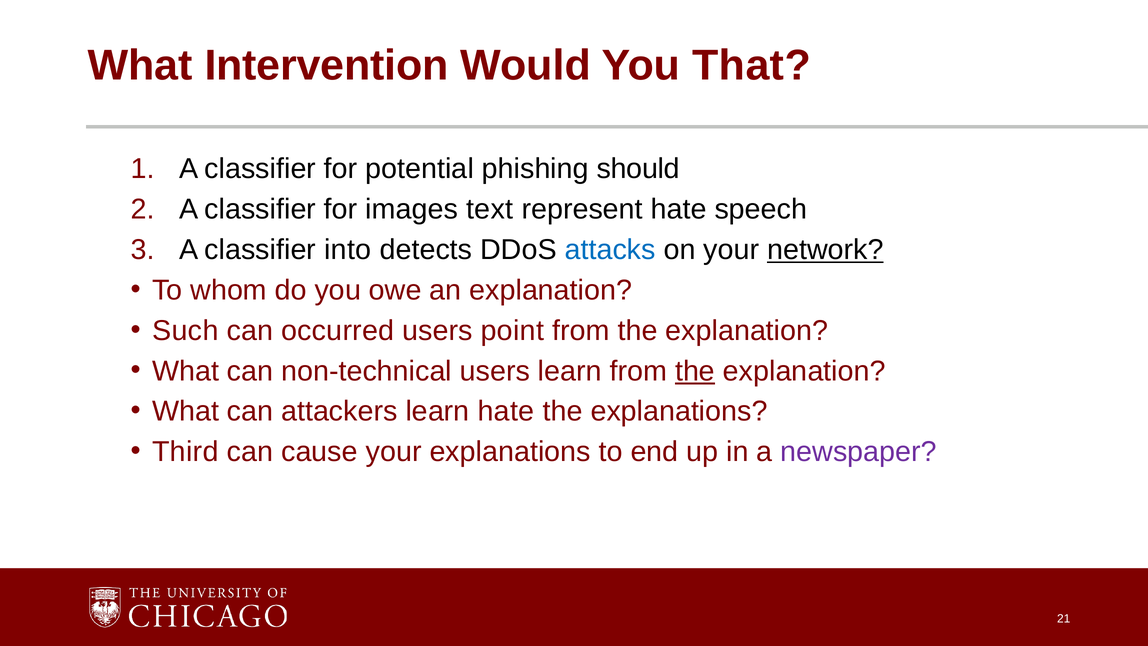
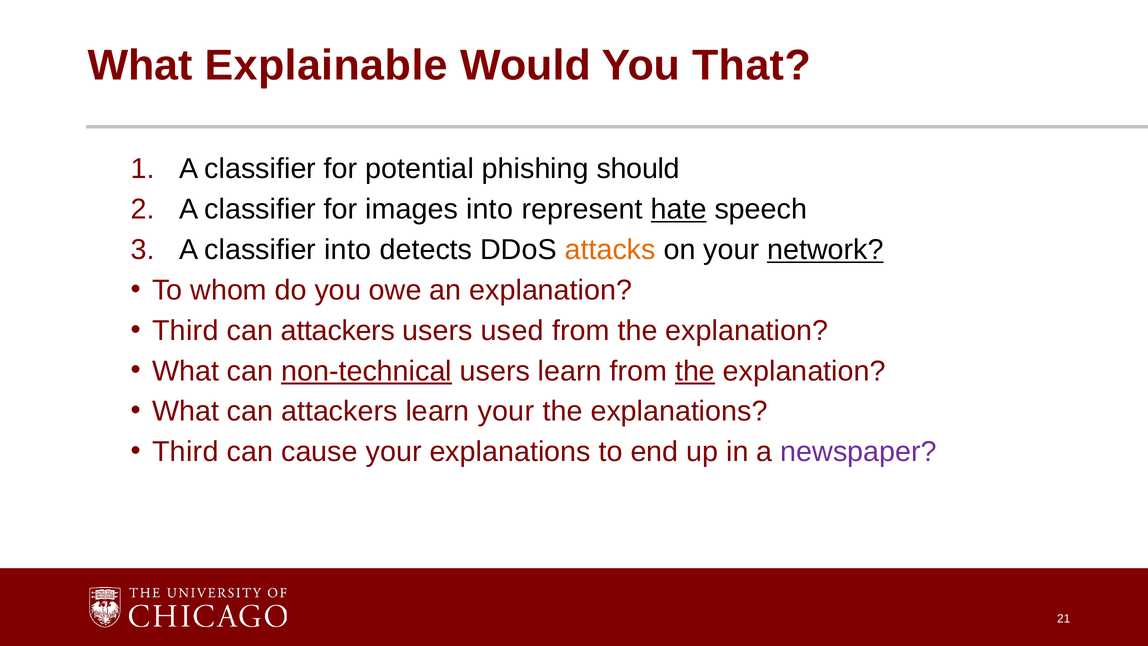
Intervention: Intervention -> Explainable (326, 65)
images text: text -> into (490, 209)
hate underline: none -> present (679, 209)
attacks colour: blue -> orange (610, 250)
Such: Such -> Third (185, 331)
occurred: occurred -> attackers (338, 331)
point: point -> used (512, 331)
non-technical underline: none -> present (367, 371)
learn hate: hate -> your (506, 411)
